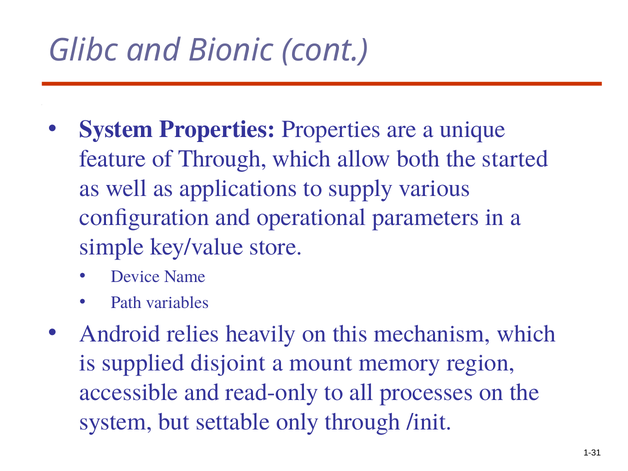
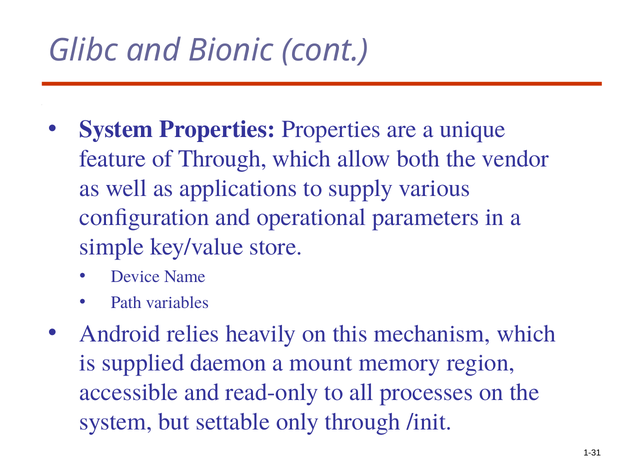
started: started -> vendor (515, 159)
disjoint: disjoint -> daemon (228, 363)
